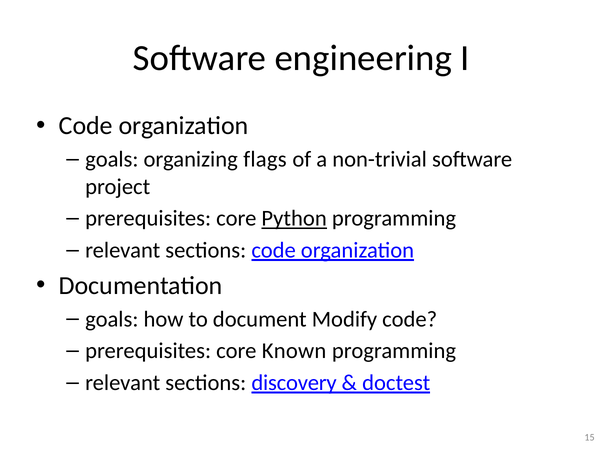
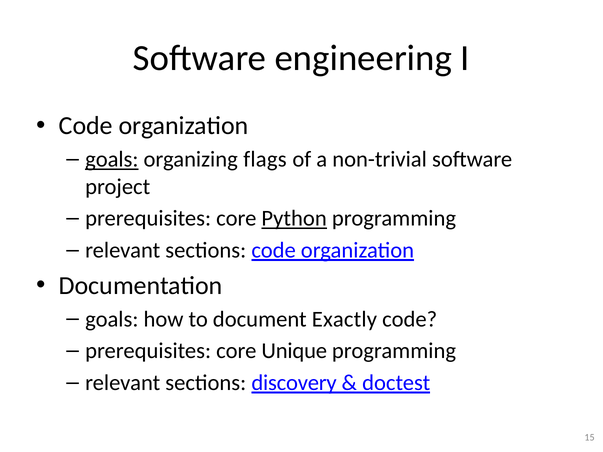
goals underline: none -> present (112, 160)
Modify: Modify -> Exactly (344, 319)
Known: Known -> Unique (294, 351)
